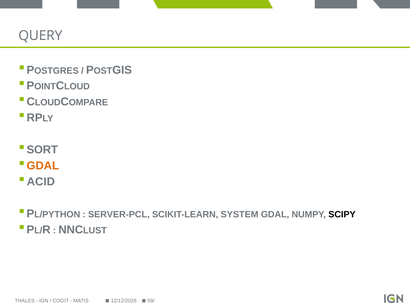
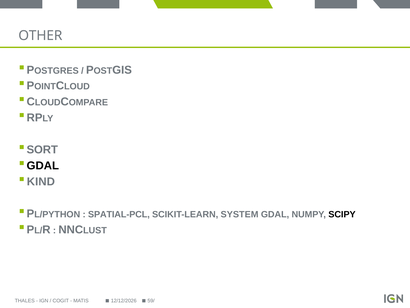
QUERY: QUERY -> OTHER (40, 36)
GDAL colour: orange -> black (43, 165)
ACID: ACID -> KIND (41, 181)
SERVER-PCL: SERVER-PCL -> SPATIAL-PCL (119, 214)
